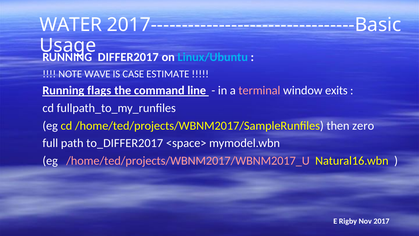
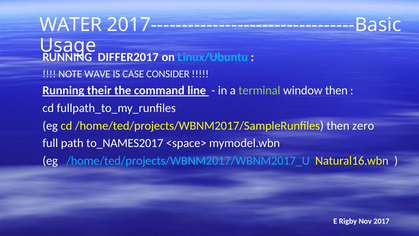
ESTIMATE: ESTIMATE -> CONSIDER (168, 74)
flags: flags -> their (99, 90)
terminal colour: pink -> light green (259, 90)
window exits: exits -> then (336, 90)
to_DIFFER2017: to_DIFFER2017 -> to_NAMES2017 (125, 143)
/home/ted/projects/WBNM2017/WBNM2017_U colour: pink -> light blue (188, 161)
